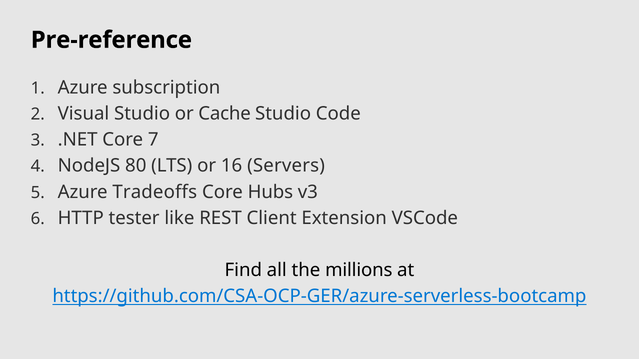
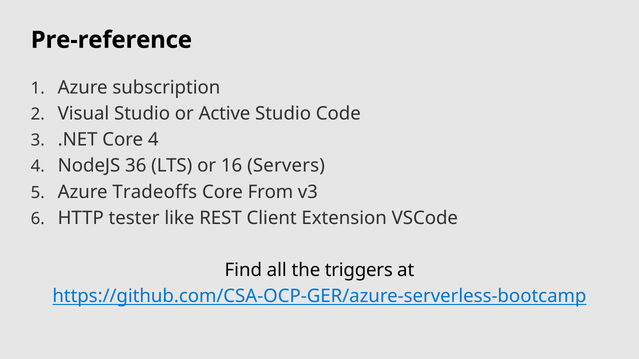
Cache: Cache -> Active (224, 114)
Core 7: 7 -> 4 (153, 140)
80: 80 -> 36 (136, 166)
Hubs: Hubs -> From (270, 192)
millions: millions -> triggers (359, 270)
